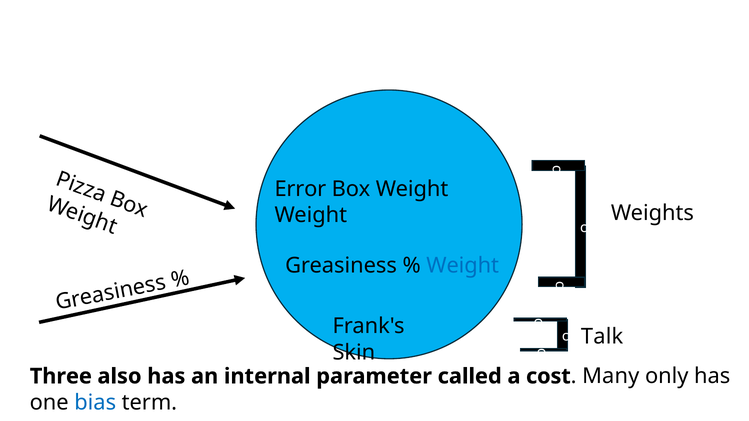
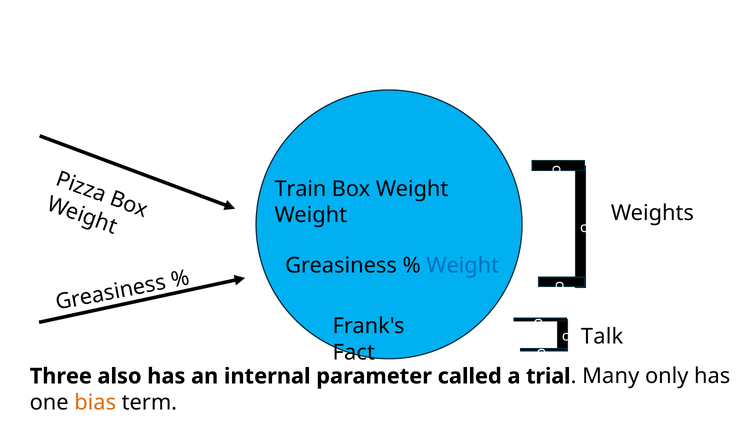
Error: Error -> Train (300, 189)
Skin: Skin -> Fact (354, 353)
cost: cost -> trial (548, 377)
bias colour: blue -> orange (95, 403)
